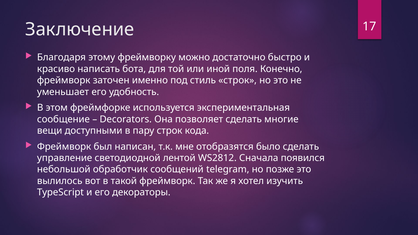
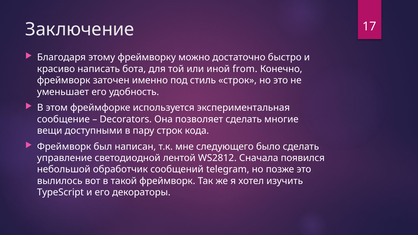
поля: поля -> from (245, 69)
отобразятся: отобразятся -> следующего (225, 147)
